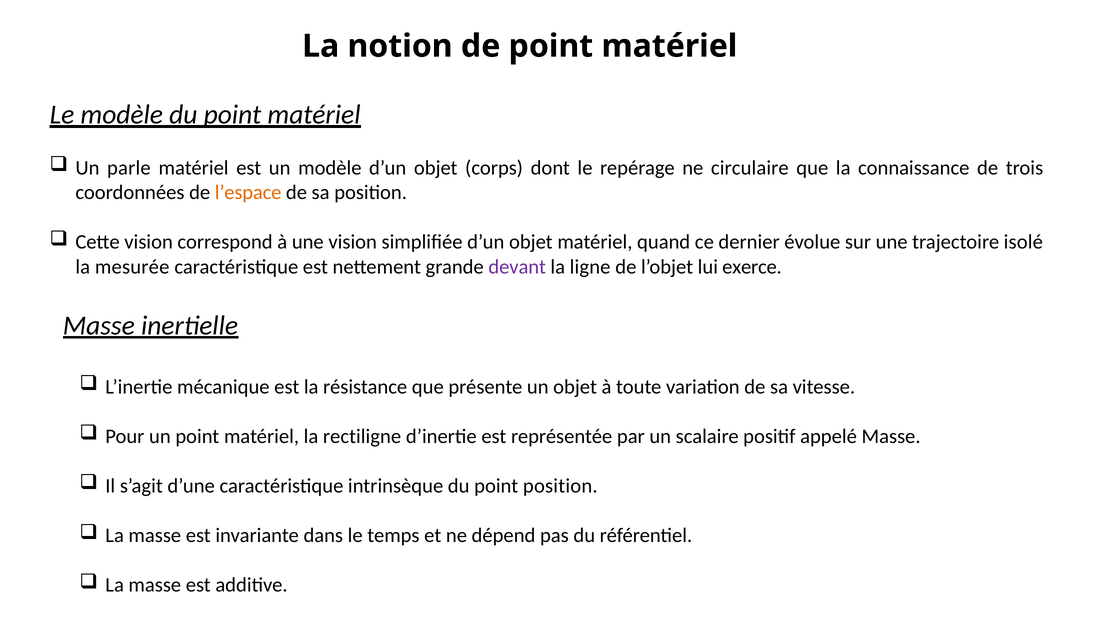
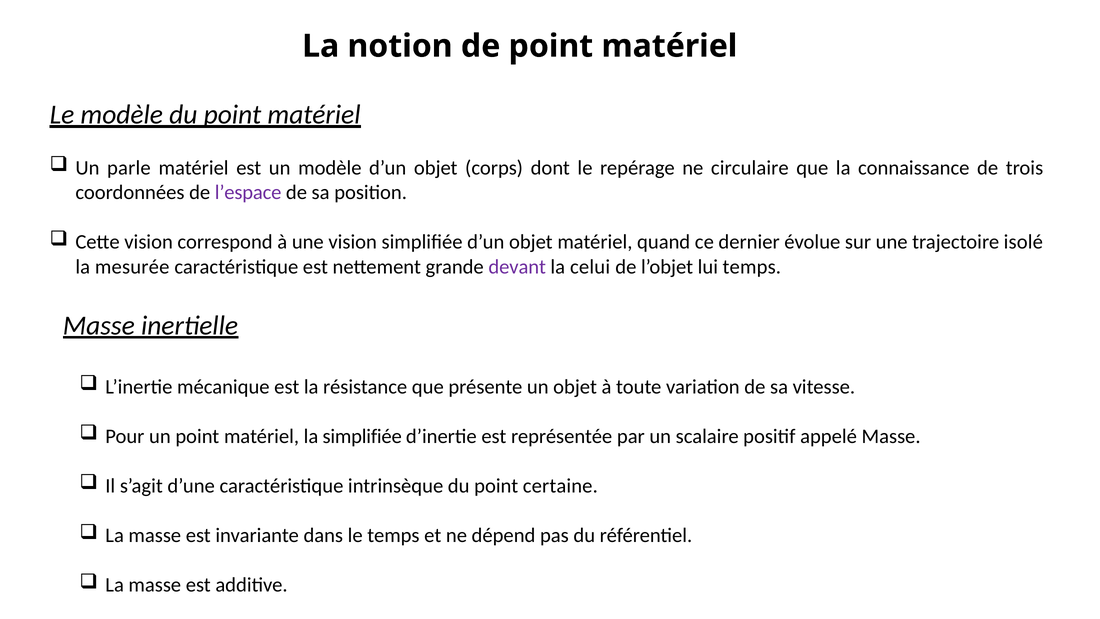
l’espace colour: orange -> purple (248, 193)
ligne: ligne -> celui (590, 267)
lui exerce: exerce -> temps (752, 267)
la rectiligne: rectiligne -> simplifiée (362, 436)
point position: position -> certaine (560, 486)
